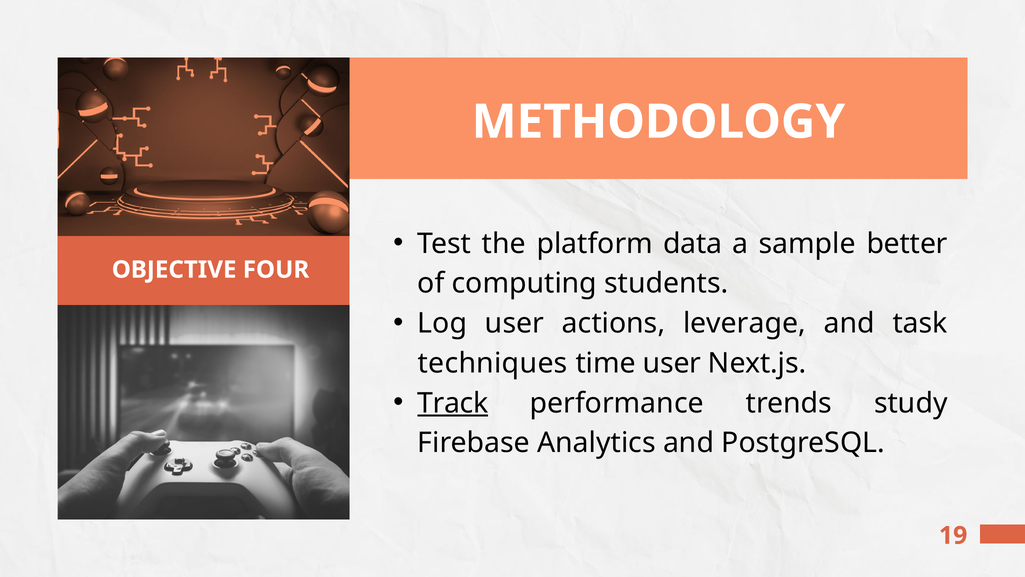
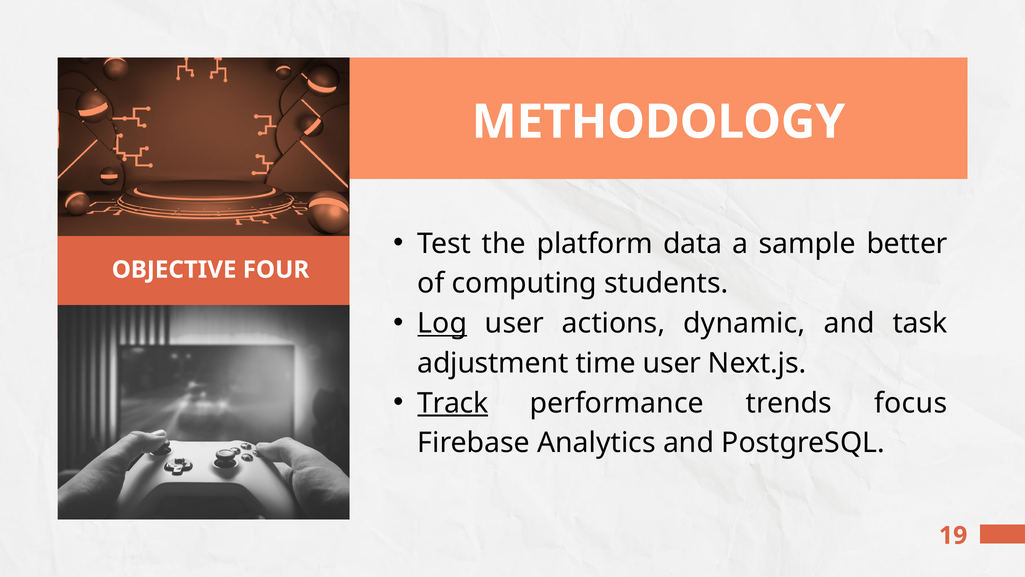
Log underline: none -> present (442, 323)
leverage: leverage -> dynamic (744, 323)
techniques: techniques -> adjustment (493, 363)
study: study -> focus (911, 403)
